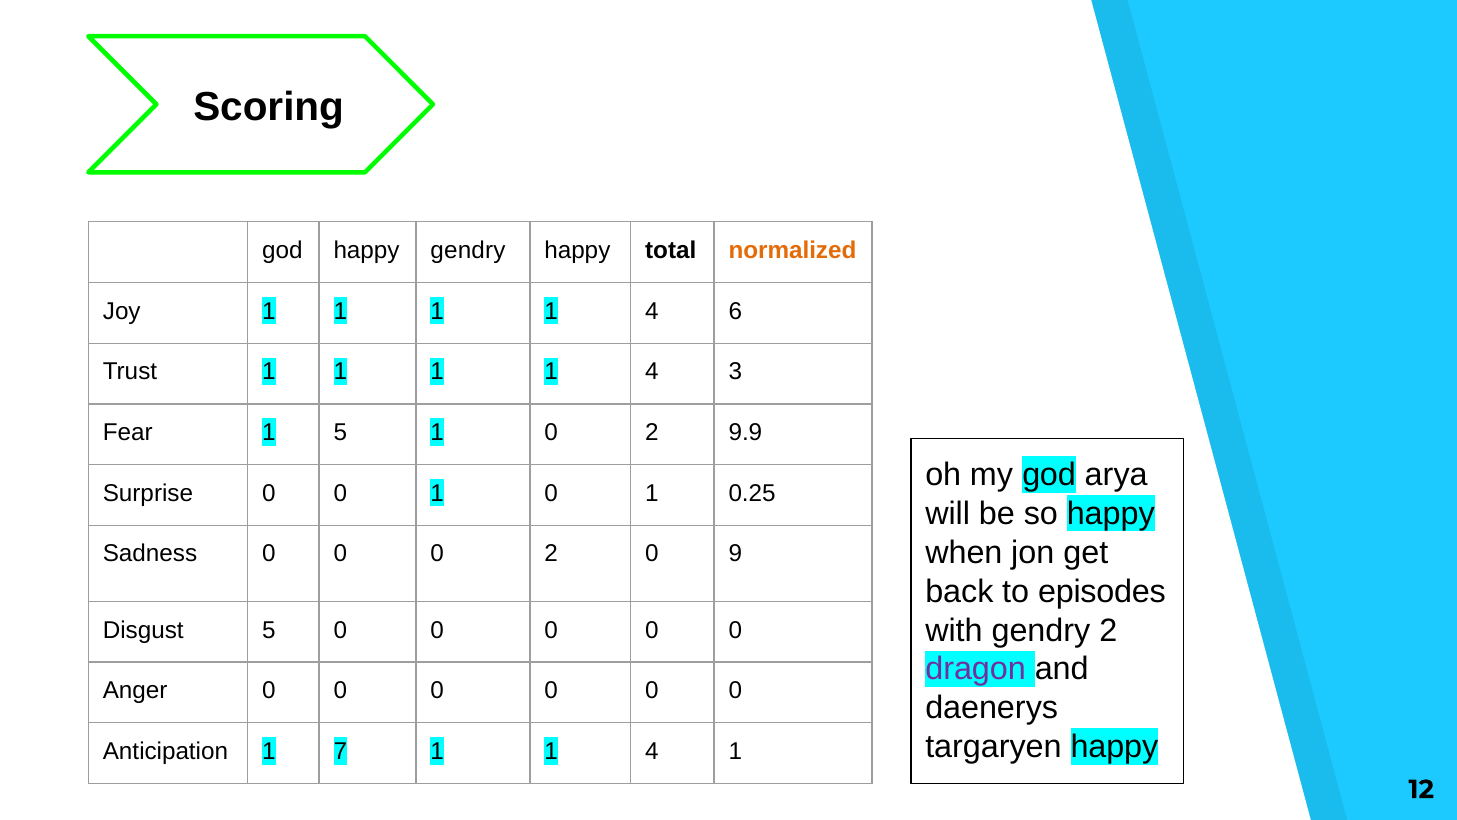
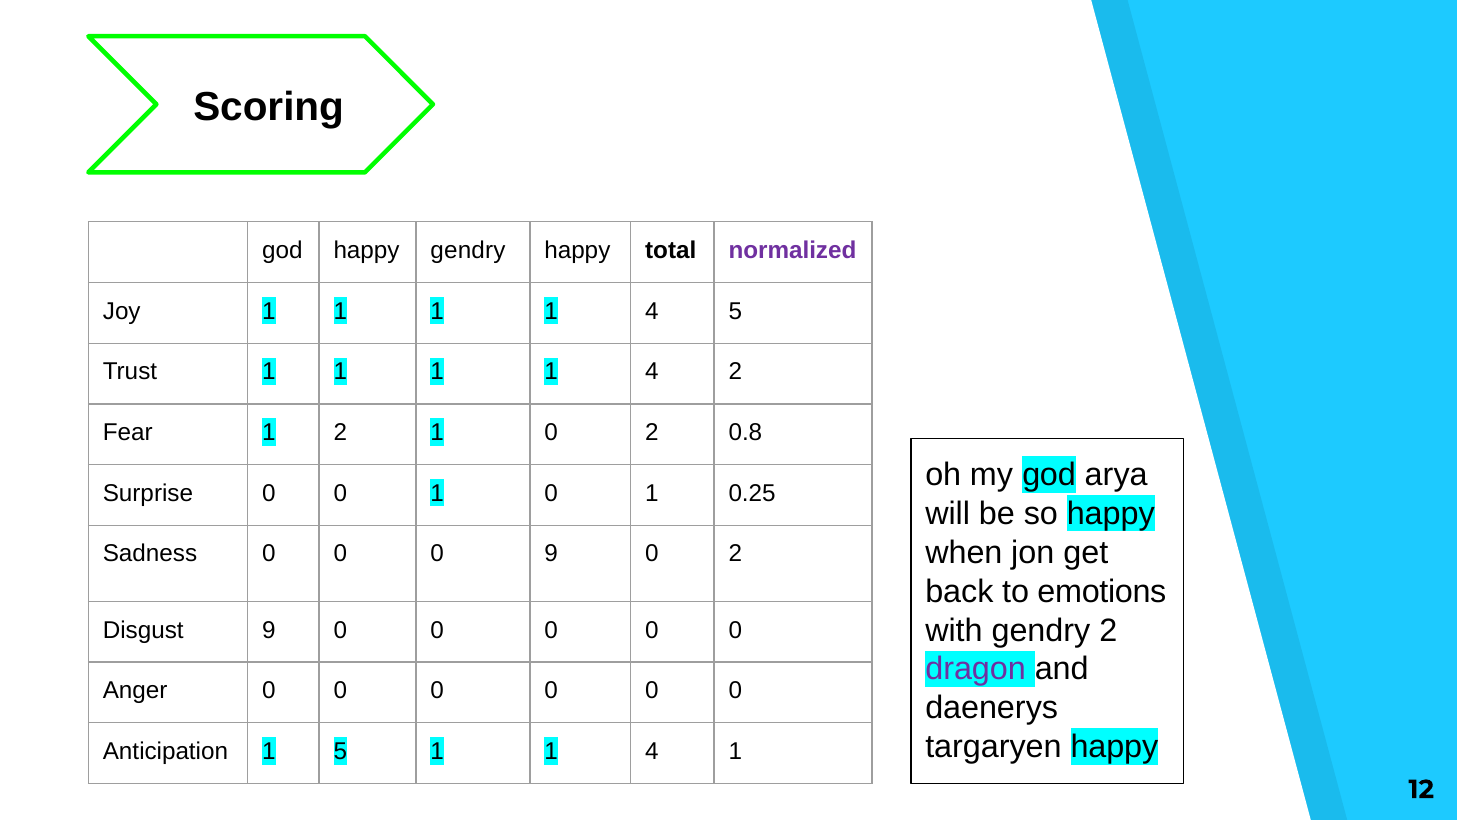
normalized colour: orange -> purple (792, 250)
4 6: 6 -> 5 (735, 311)
4 3: 3 -> 2 (735, 372)
1 5: 5 -> 2 (340, 432)
9.9: 9.9 -> 0.8 (745, 432)
0 0 2: 2 -> 9 (551, 554)
9: 9 -> 2 (735, 554)
episodes: episodes -> emotions (1102, 591)
Disgust 5: 5 -> 9 (269, 630)
1 7: 7 -> 5 (340, 751)
